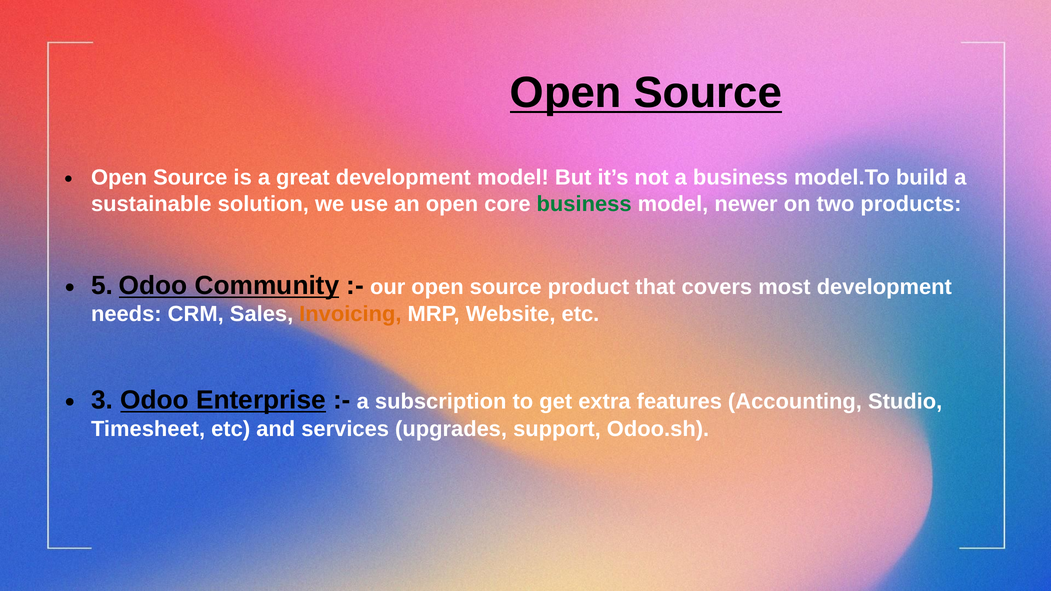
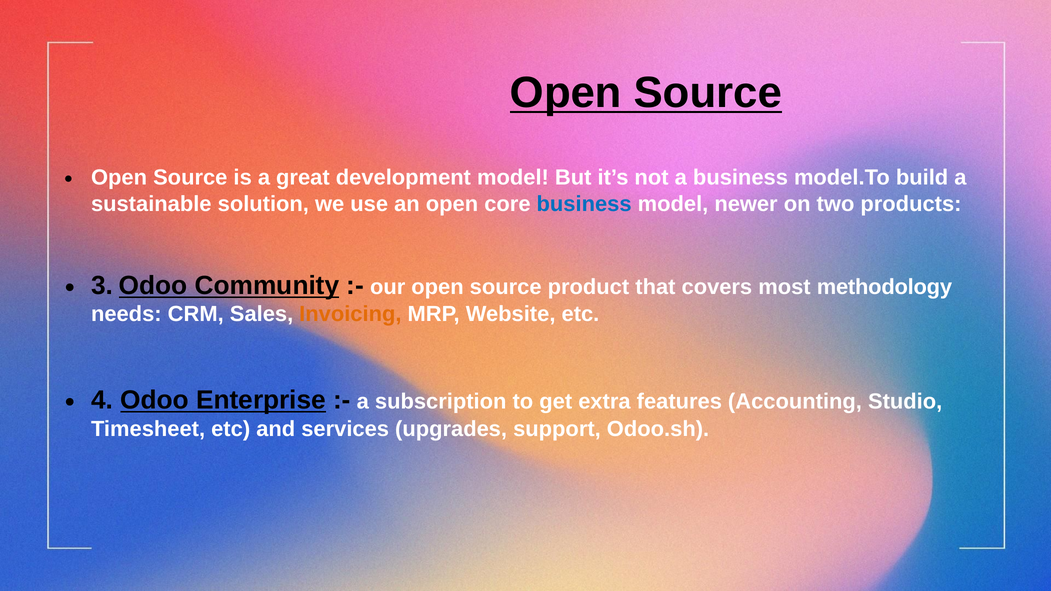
business colour: green -> blue (584, 204)
5: 5 -> 3 (102, 286)
most development: development -> methodology (884, 287)
3: 3 -> 4 (102, 400)
